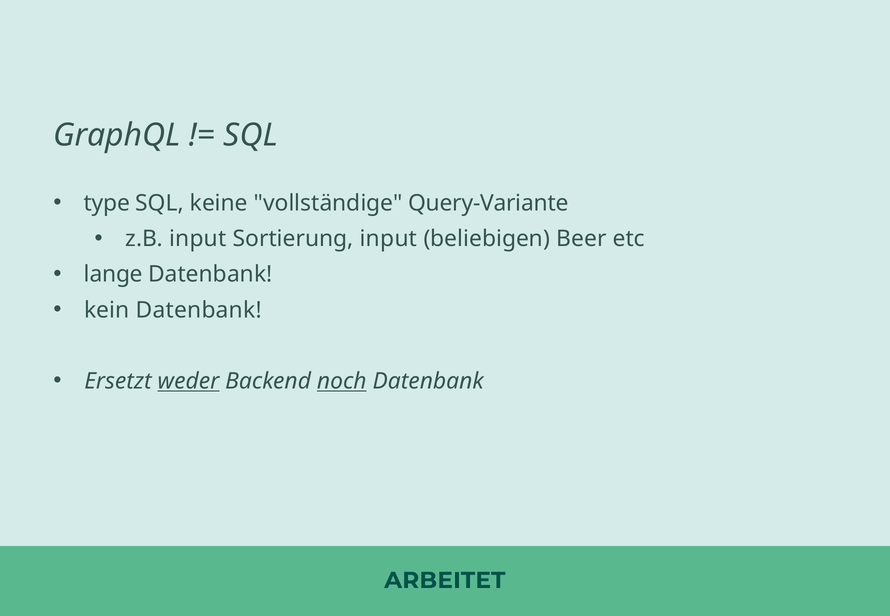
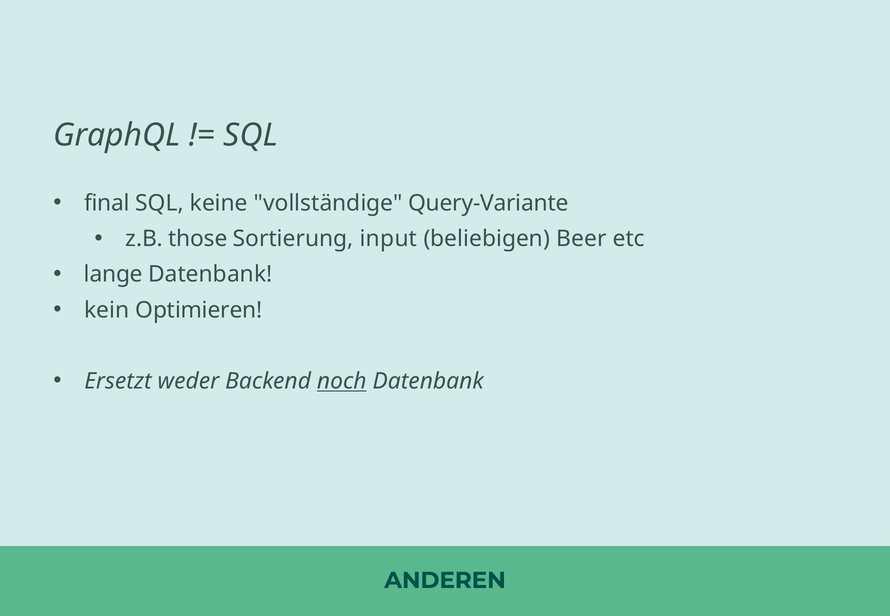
type: type -> final (107, 203)
z.B input: input -> those (198, 239)
kein Datenbank: Datenbank -> Optimieren (199, 310)
weder underline: present -> none (188, 381)
ARBEITET: ARBEITET -> ANDEREN (445, 580)
